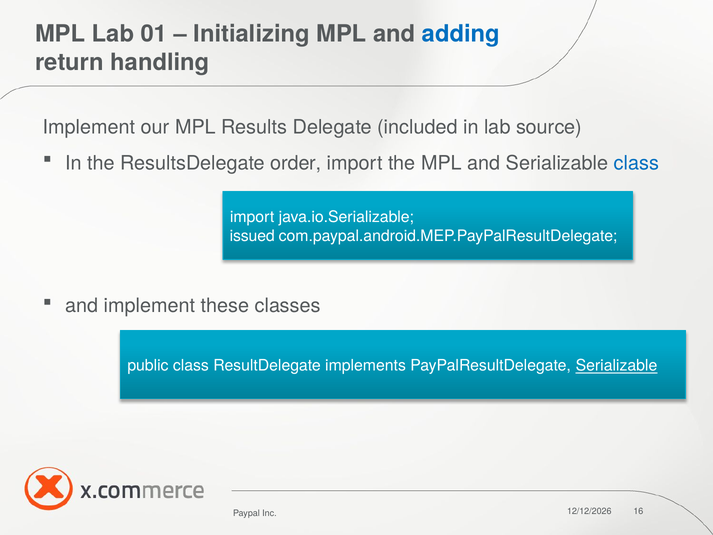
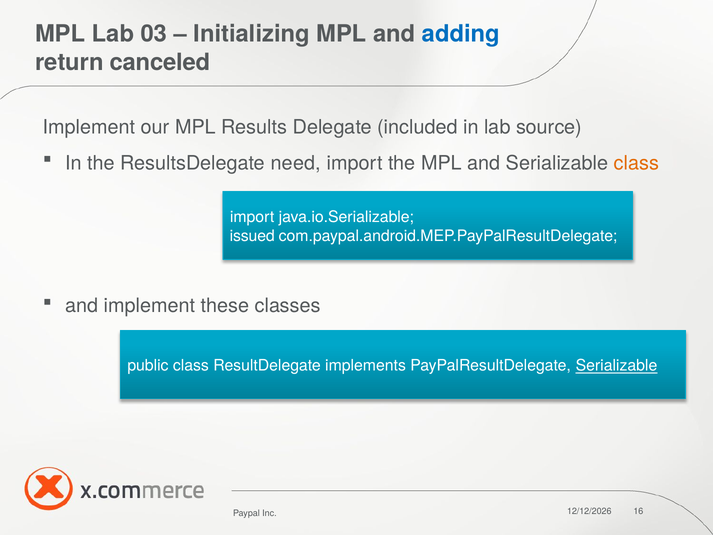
01: 01 -> 03 (154, 34)
handling: handling -> canceled (160, 62)
order: order -> need (296, 163)
class colour: blue -> orange (636, 163)
